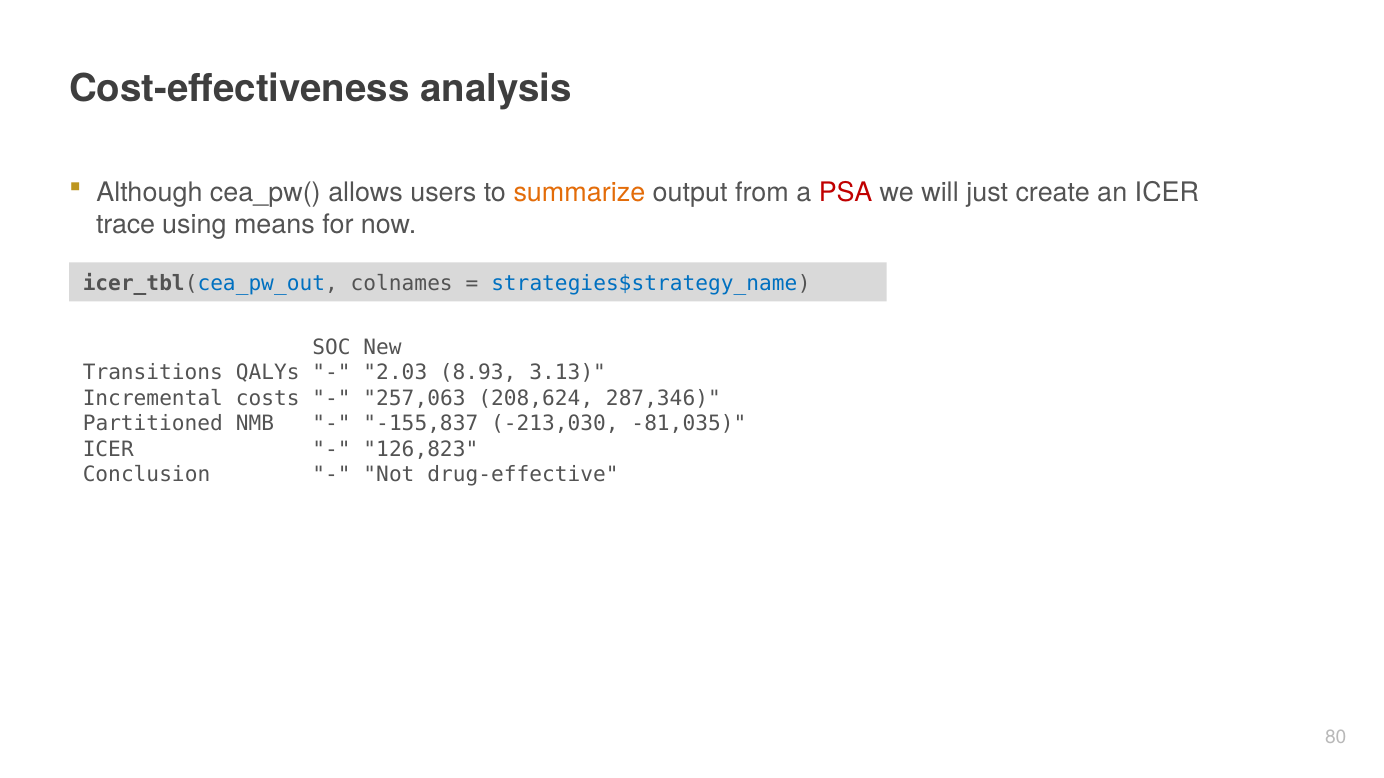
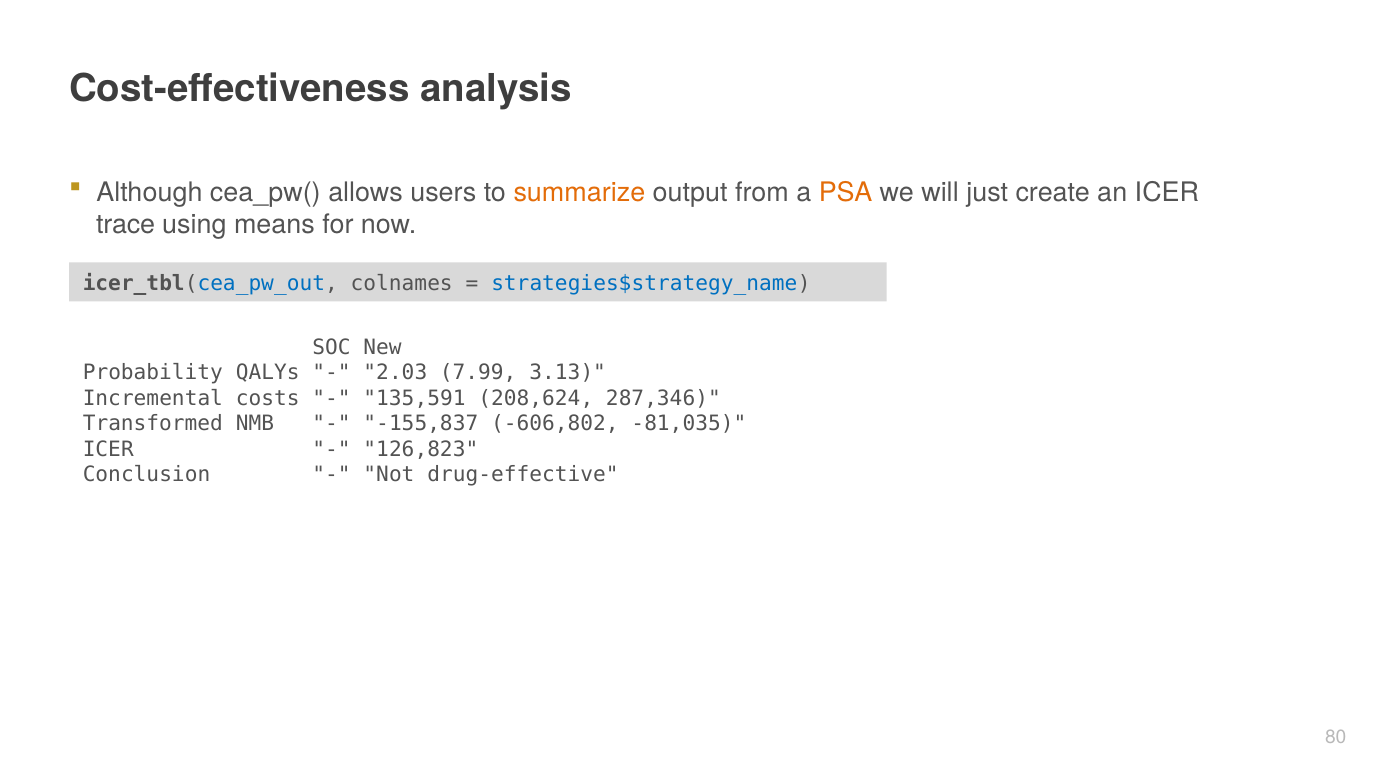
PSA colour: red -> orange (846, 192)
Transitions: Transitions -> Probability (153, 373)
8.93: 8.93 -> 7.99 (478, 373)
257,063: 257,063 -> 135,591 (414, 399)
Partitioned: Partitioned -> Transformed (153, 424)
-213,030: -213,030 -> -606,802 (555, 424)
